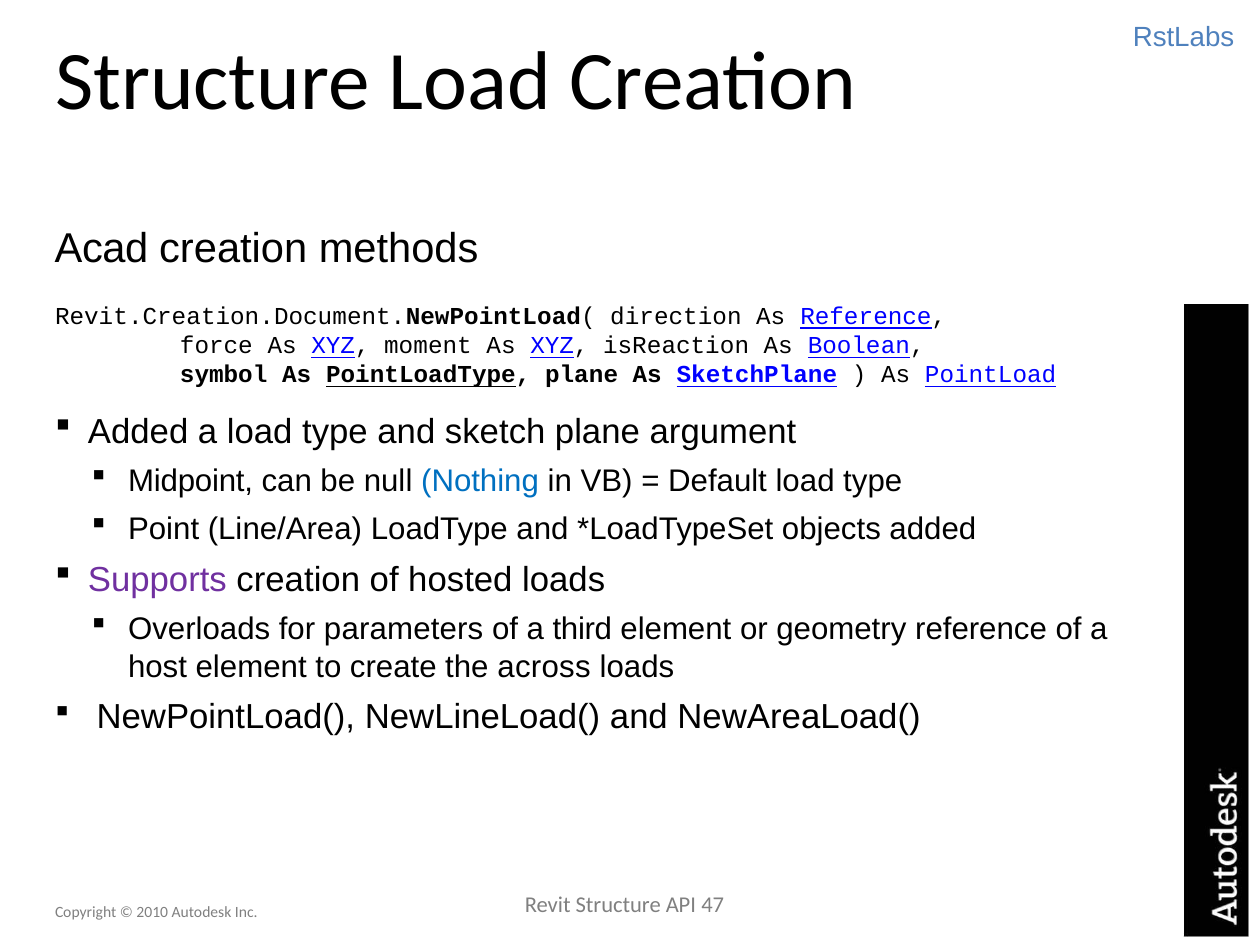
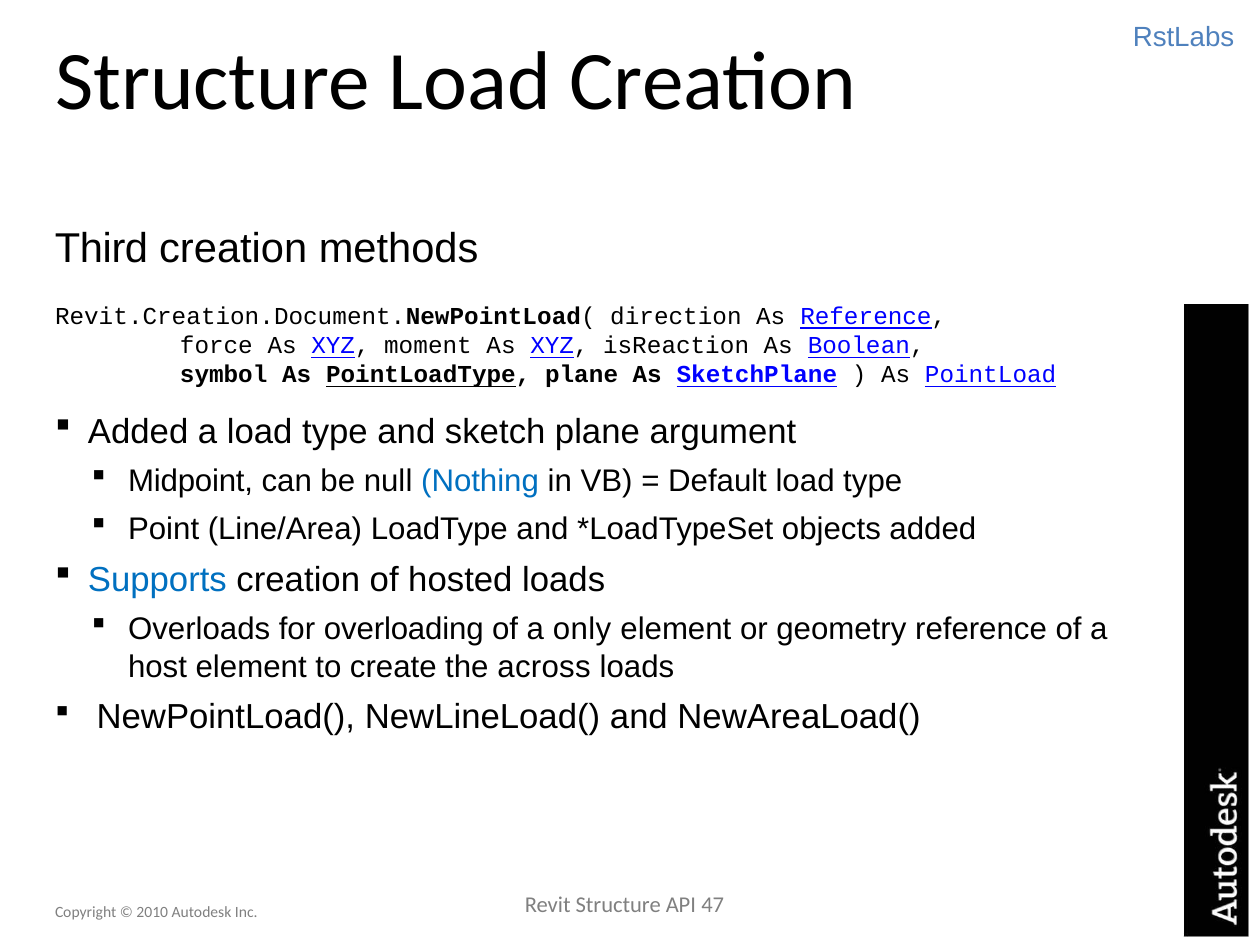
Acad: Acad -> Third (102, 249)
Supports colour: purple -> blue (157, 579)
parameters: parameters -> overloading (404, 629)
third: third -> only (582, 629)
